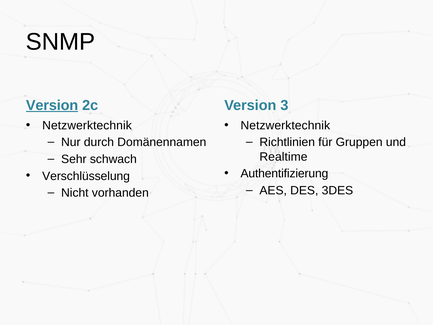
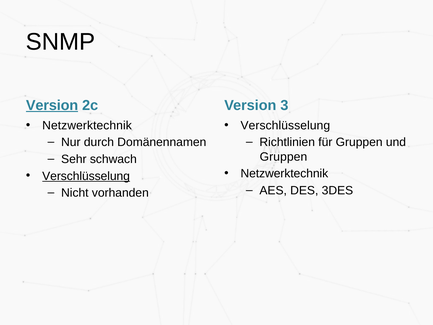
Netzwerktechnik: Netzwerktechnik -> Verschlüsselung (285, 125)
Realtime: Realtime -> Gruppen (283, 157)
Authentifizierung: Authentifizierung -> Netzwerktechnik (284, 173)
Verschlüsselung underline: none -> present (86, 176)
